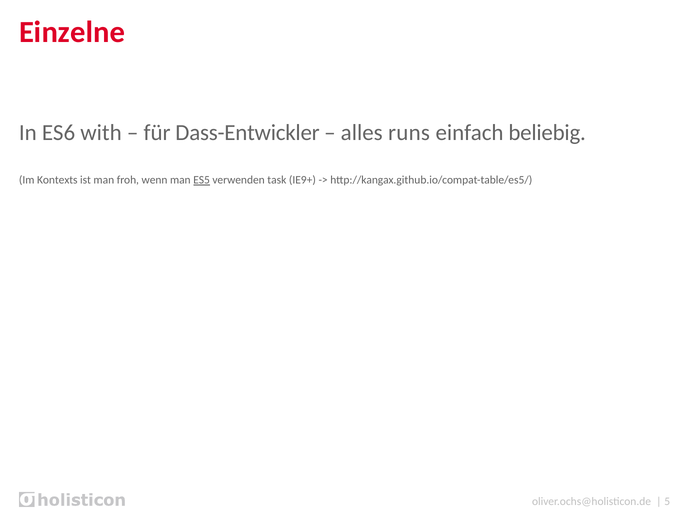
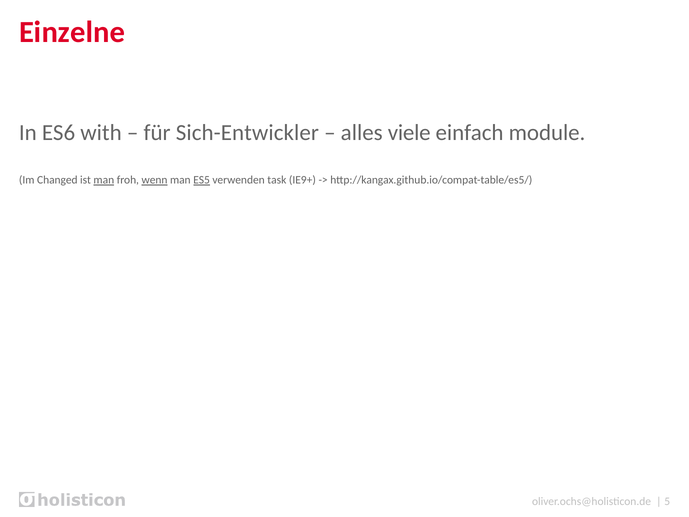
Dass-Entwickler: Dass-Entwickler -> Sich-Entwickler (247, 133)
runs: runs -> viele (409, 133)
beliebig: beliebig -> module (547, 133)
Kontexts: Kontexts -> Changed (57, 180)
man underline: none -> present (104, 180)
wenn underline: none -> present (155, 180)
